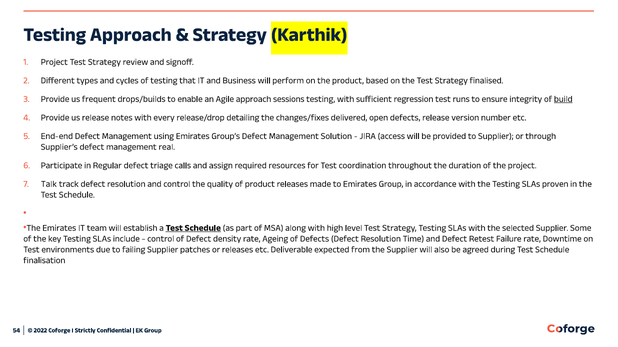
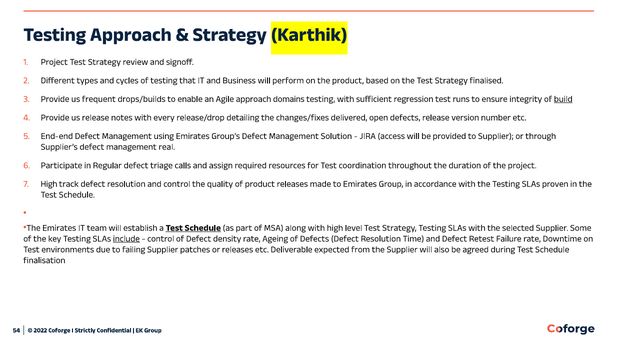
sessions: sessions -> domains (289, 99)
Talk: Talk -> High (49, 184)
include underline: none -> present (126, 239)
